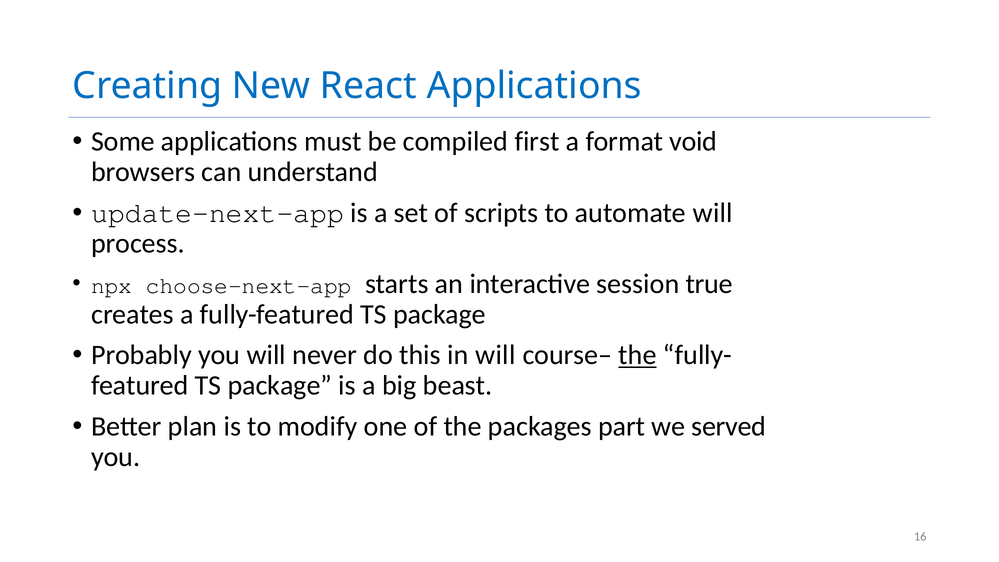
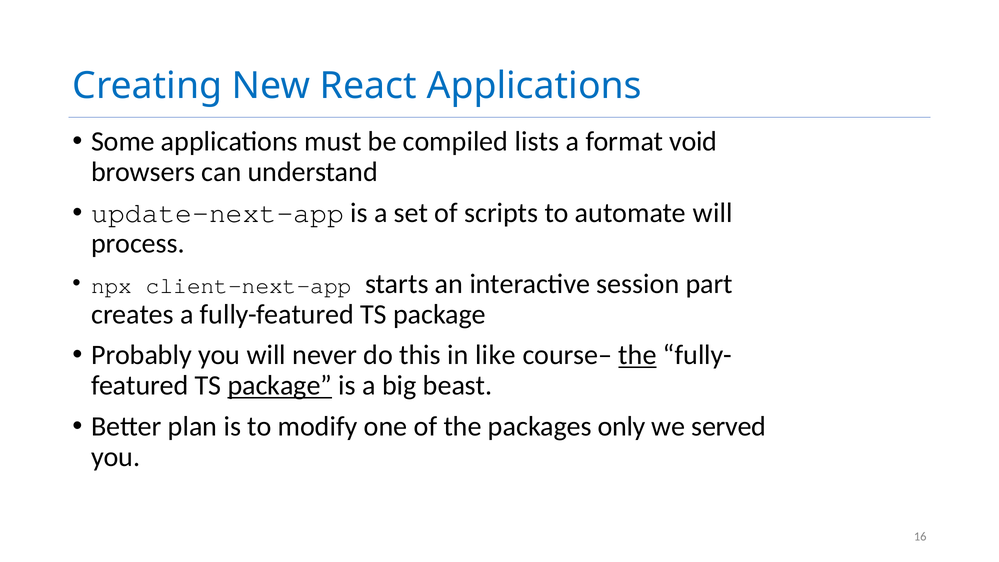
first: first -> lists (537, 142)
choose-next-app: choose-next-app -> client-next-app (249, 286)
true: true -> part (709, 284)
in will: will -> like (495, 355)
package underline: none -> present (280, 386)
part: part -> only (622, 426)
